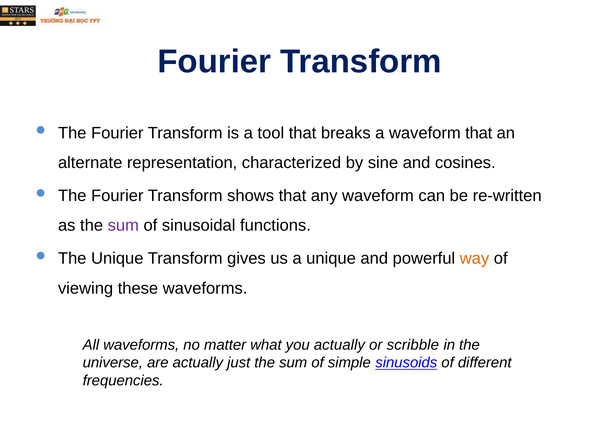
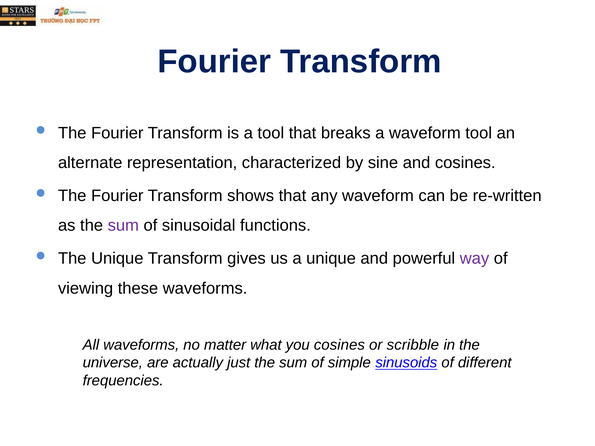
waveform that: that -> tool (479, 133)
way colour: orange -> purple (474, 259)
you actually: actually -> cosines (339, 345)
